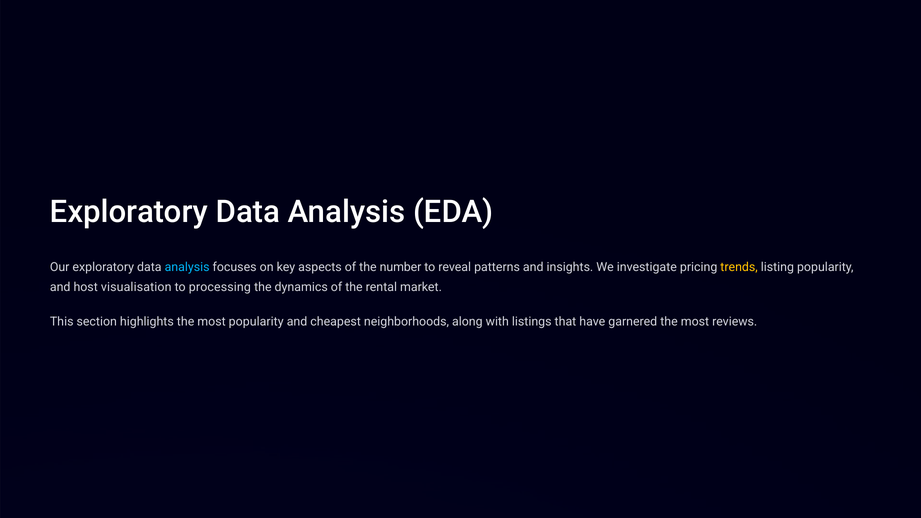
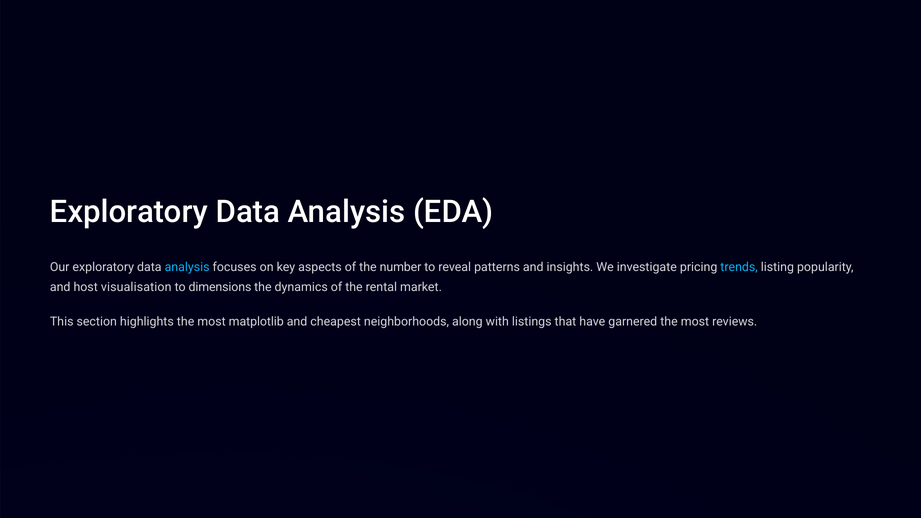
trends colour: yellow -> light blue (739, 267)
processing: processing -> dimensions (220, 287)
most popularity: popularity -> matplotlib (256, 321)
